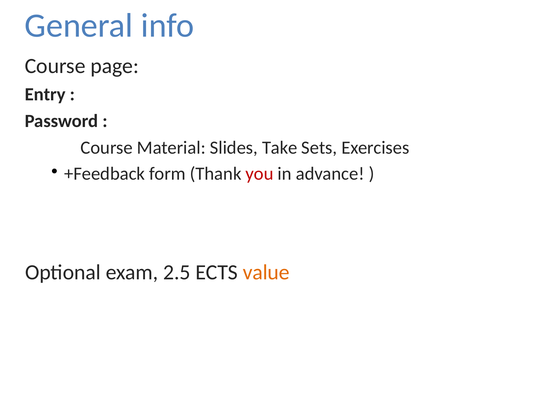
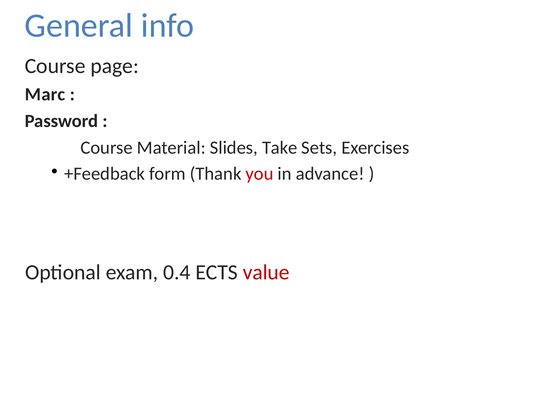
Entry: Entry -> Marc (45, 94)
2.5: 2.5 -> 0.4 (177, 273)
value colour: orange -> red (266, 273)
